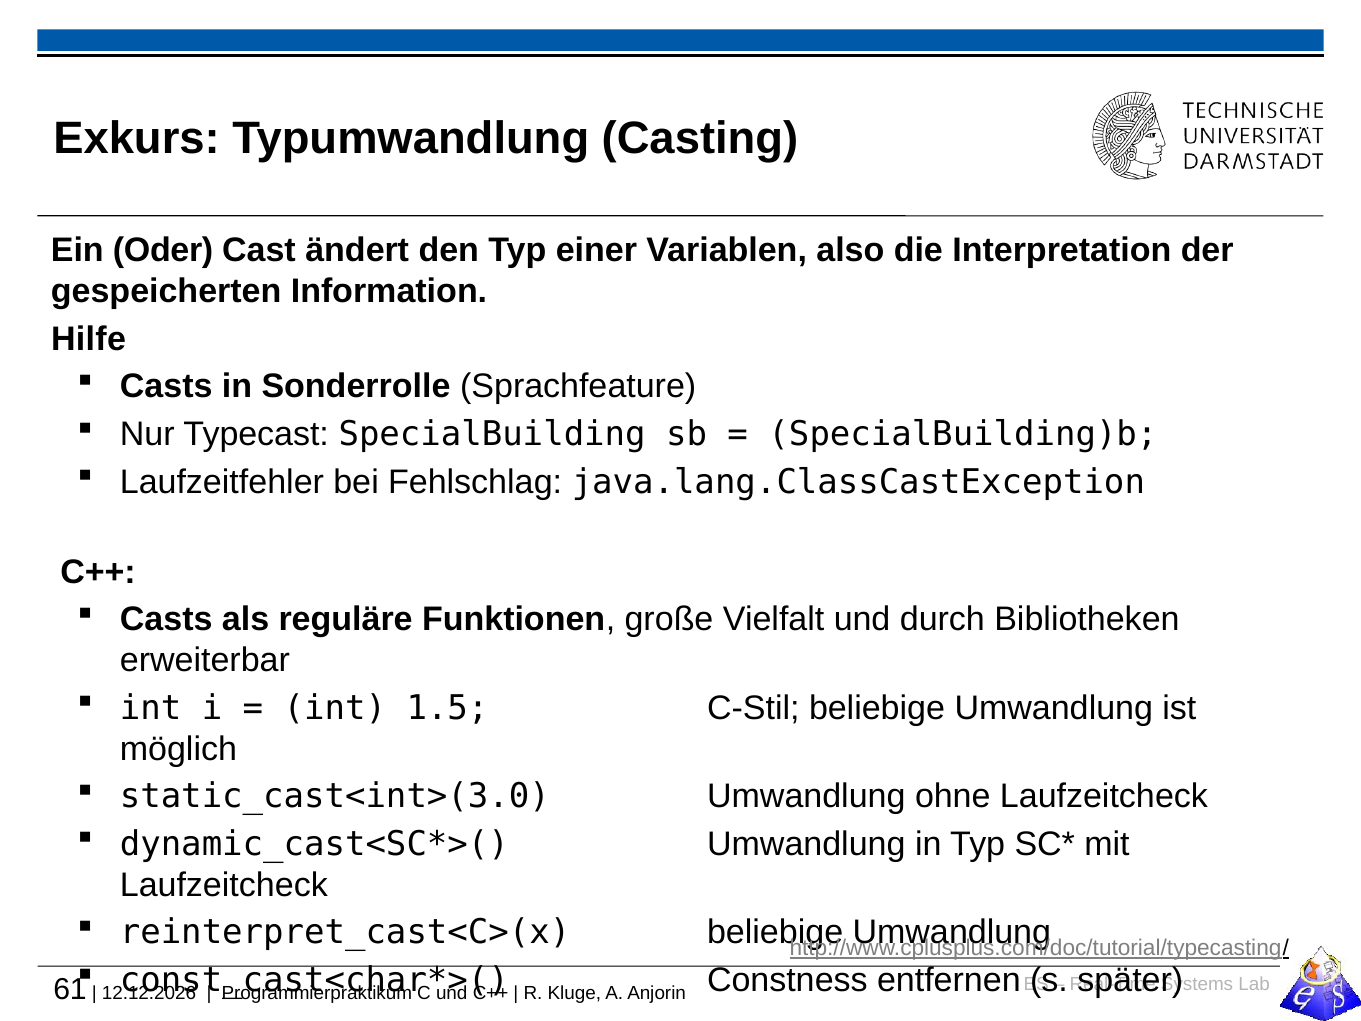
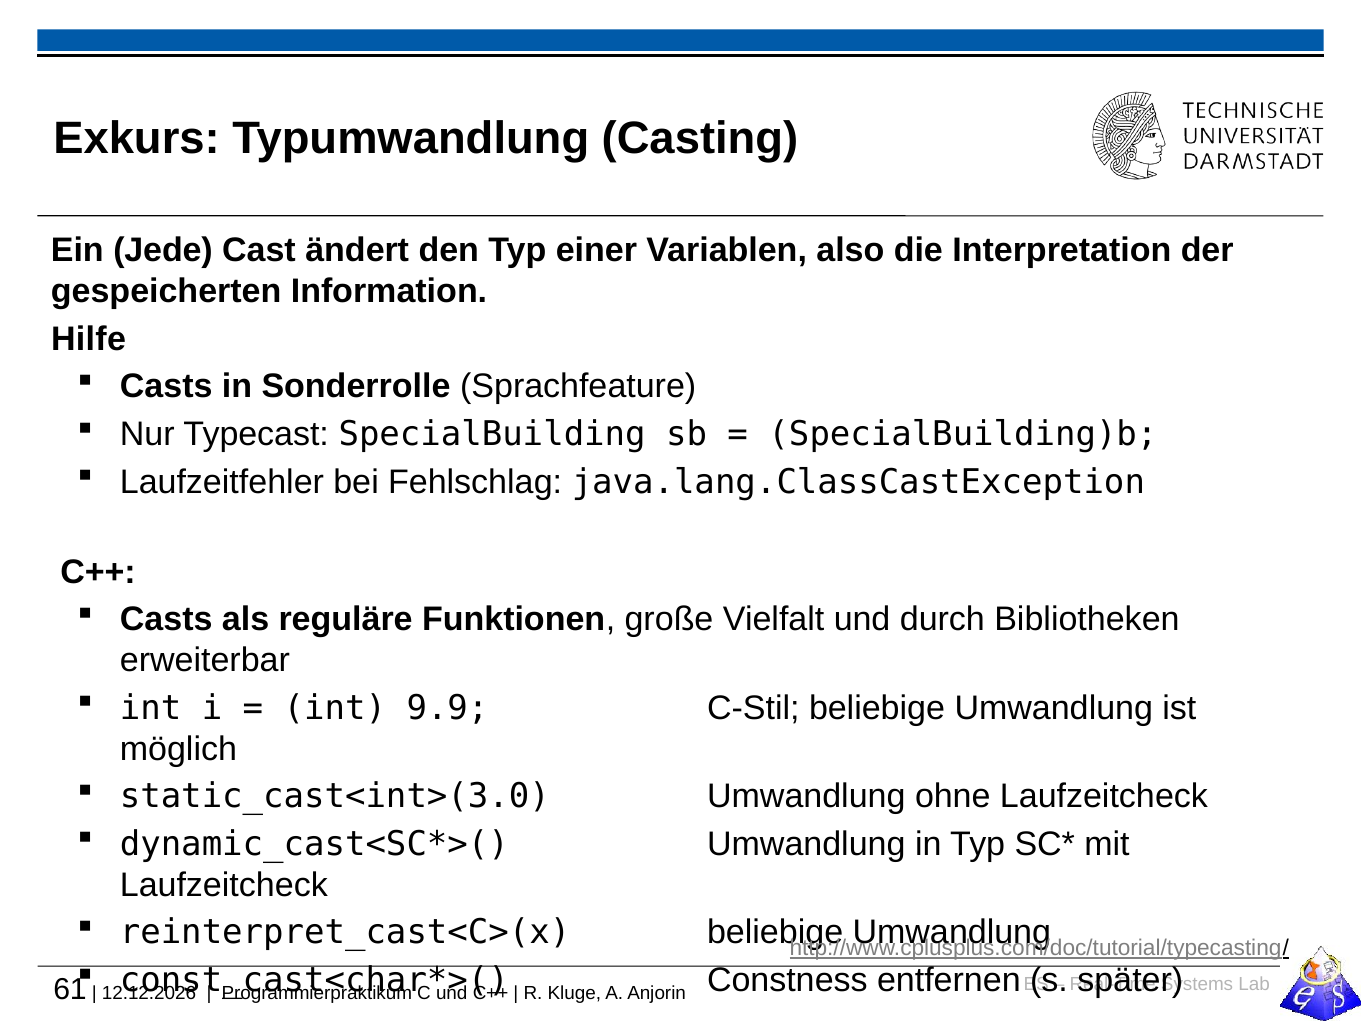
Oder: Oder -> Jede (163, 251)
1.5: 1.5 -> 9.9 (447, 708)
